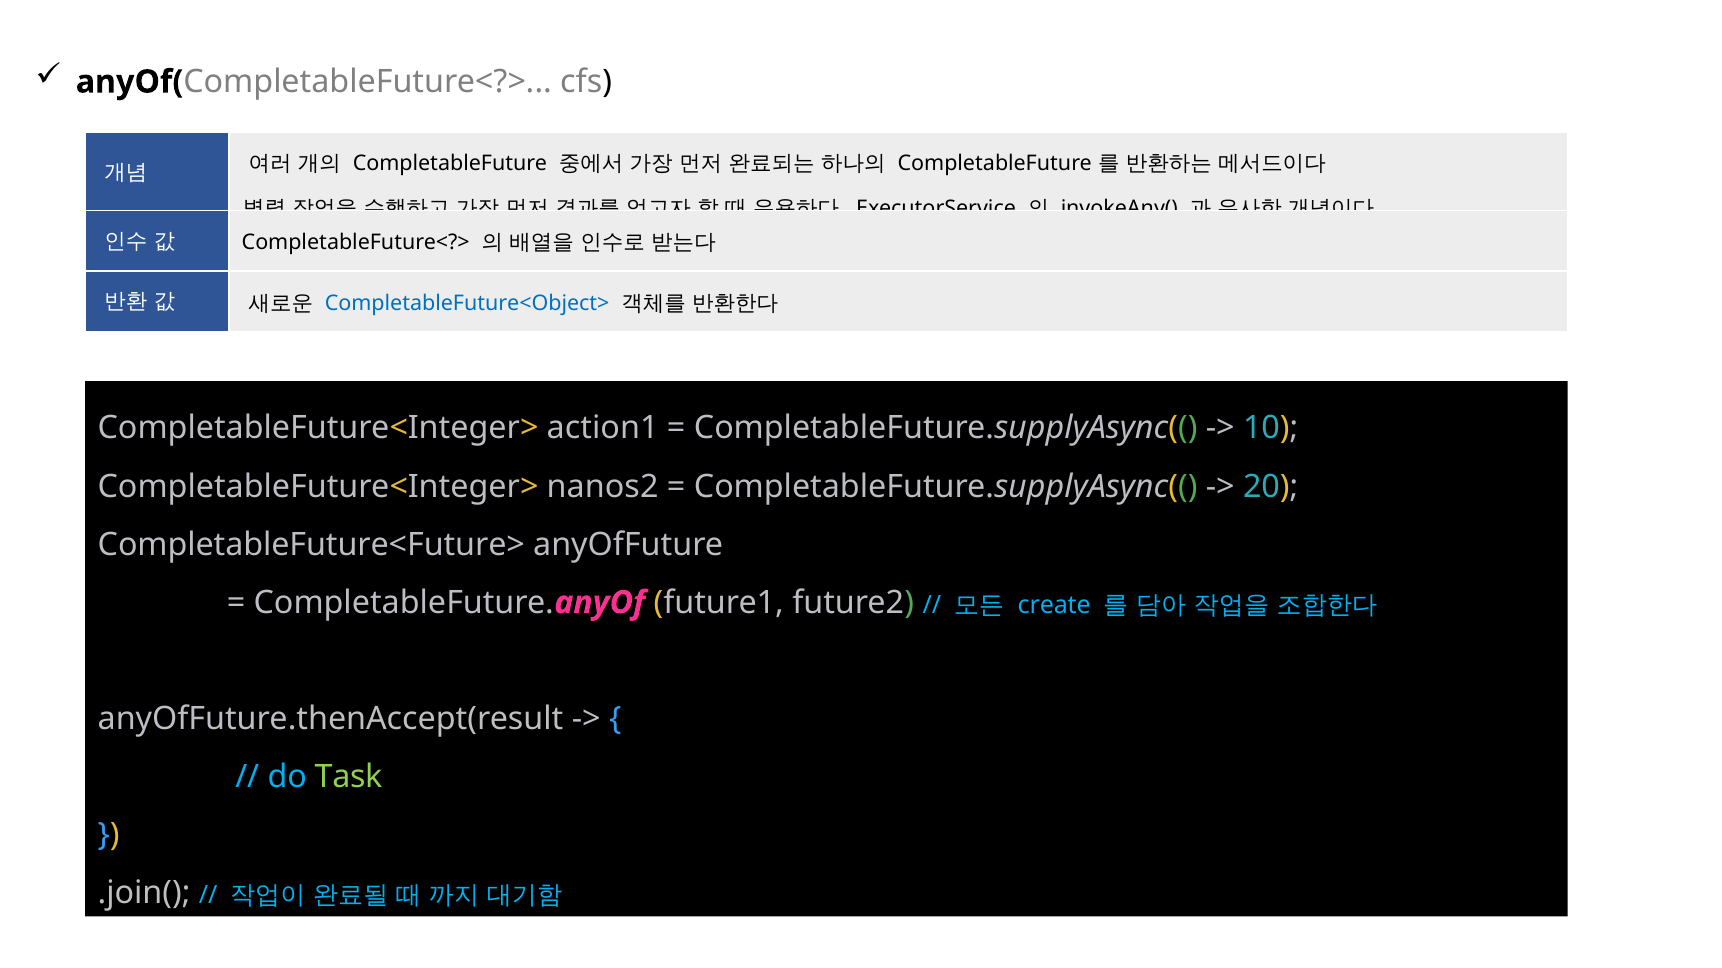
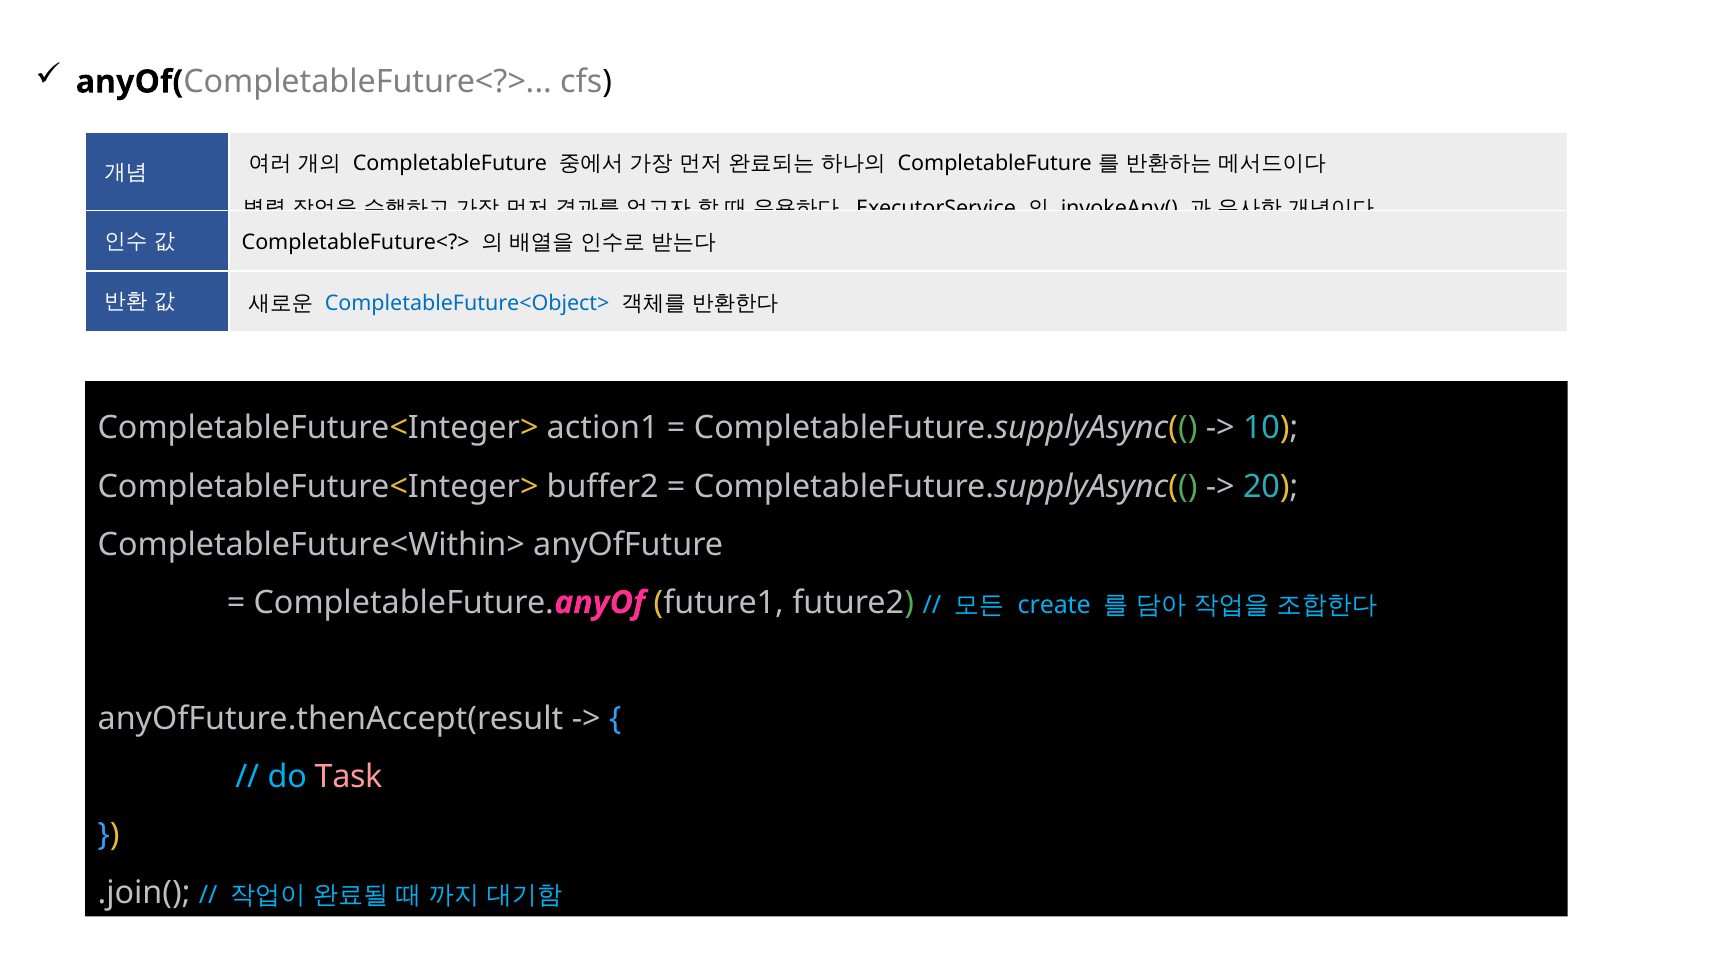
nanos2: nanos2 -> buffer2 (603, 487)
CompletableFuture<Future>: CompletableFuture<Future> -> CompletableFuture<Within> (311, 545)
Task colour: light green -> pink (349, 777)
